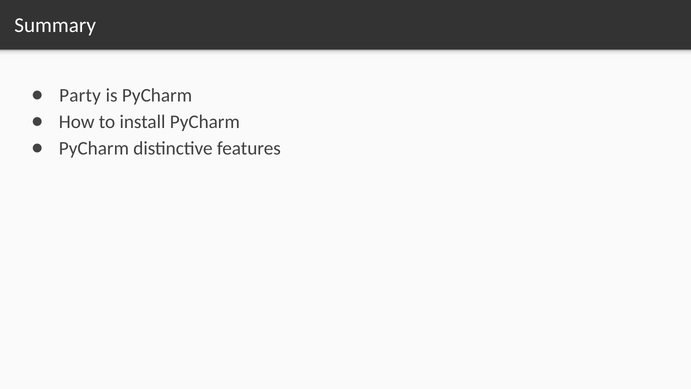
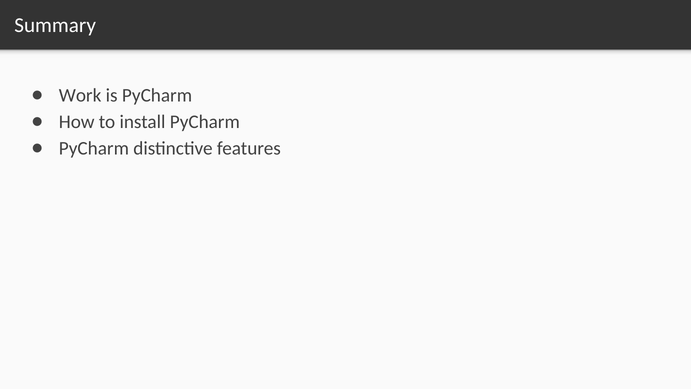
Party: Party -> Work (80, 95)
